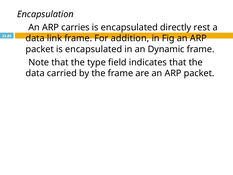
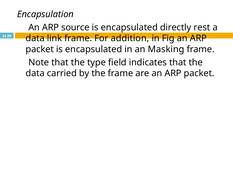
carries: carries -> source (75, 27)
Dynamic: Dynamic -> Masking (166, 49)
